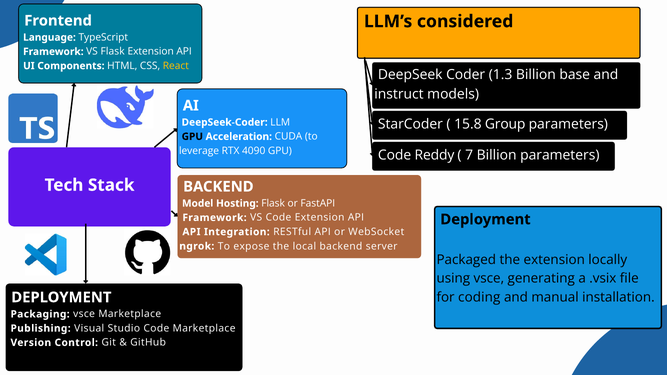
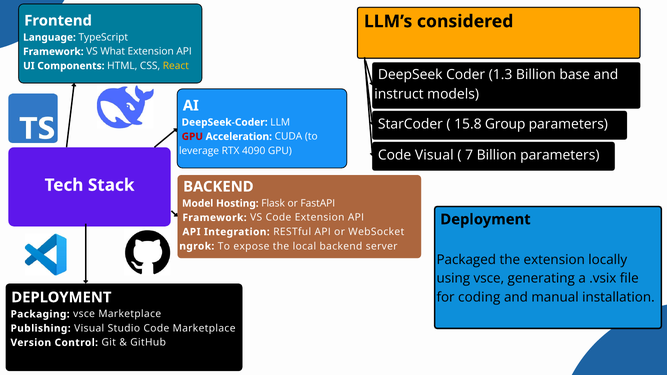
VS Flask: Flask -> What (113, 52)
GPU colour: black -> red (192, 137)
Code Reddy: Reddy -> Visual (434, 155)
